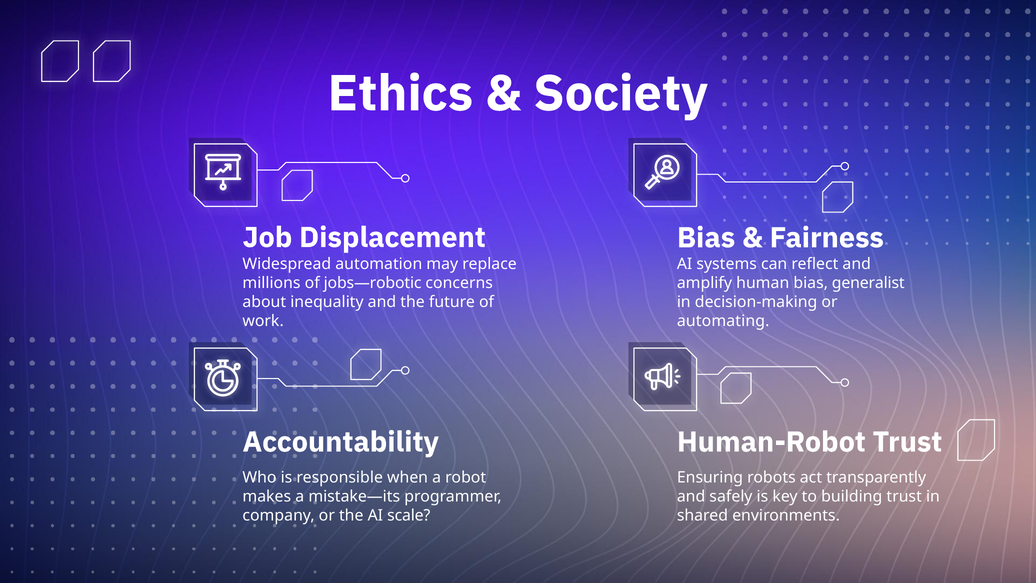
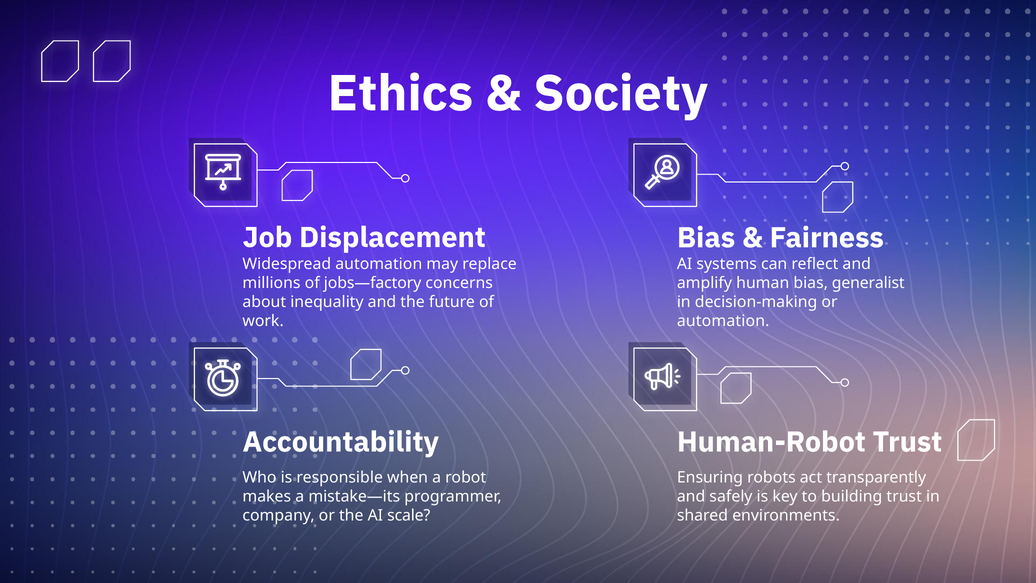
jobs—robotic: jobs—robotic -> jobs—factory (373, 283)
automating: automating -> automation (723, 321)
